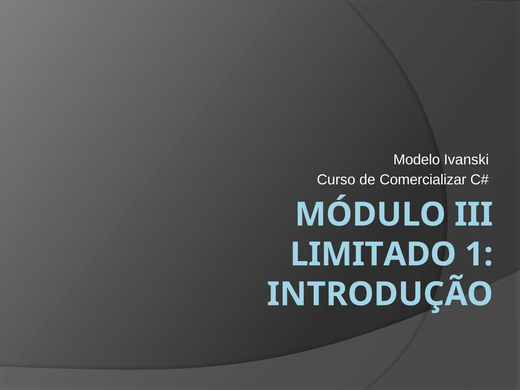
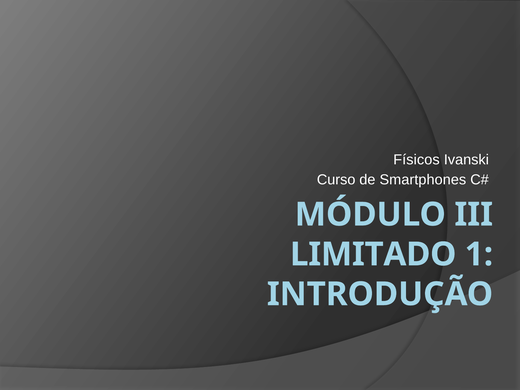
Modelo: Modelo -> Físicos (416, 160)
Comercializar: Comercializar -> Smartphones (423, 180)
